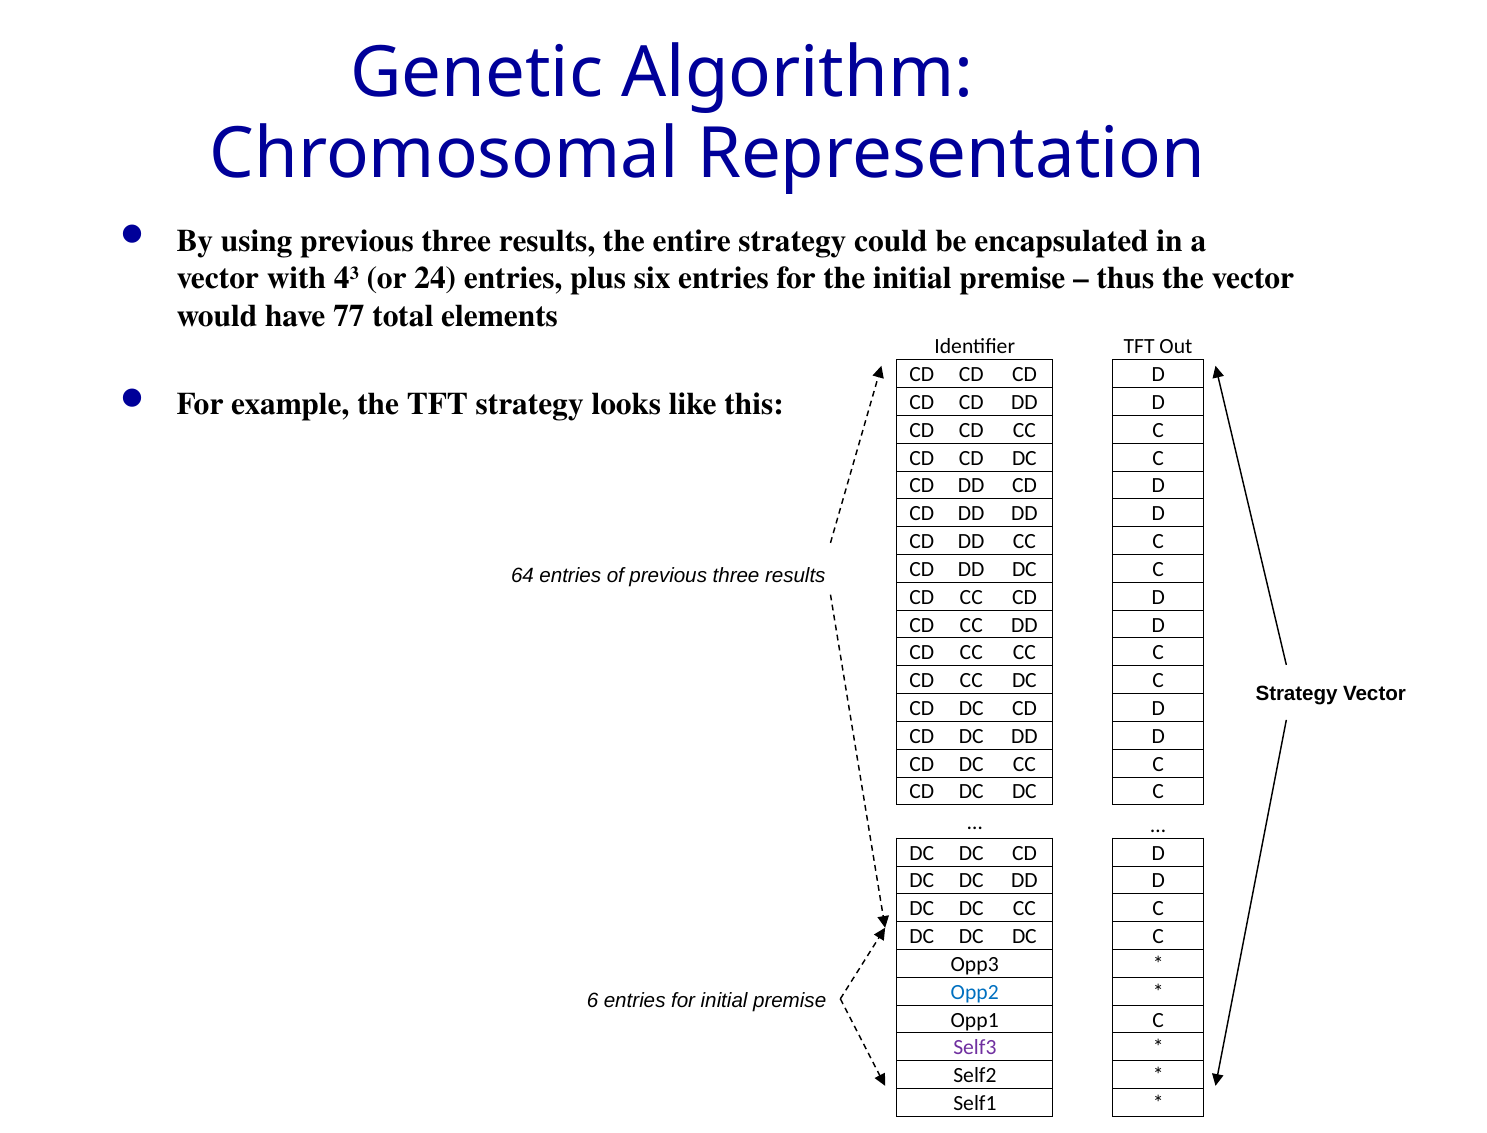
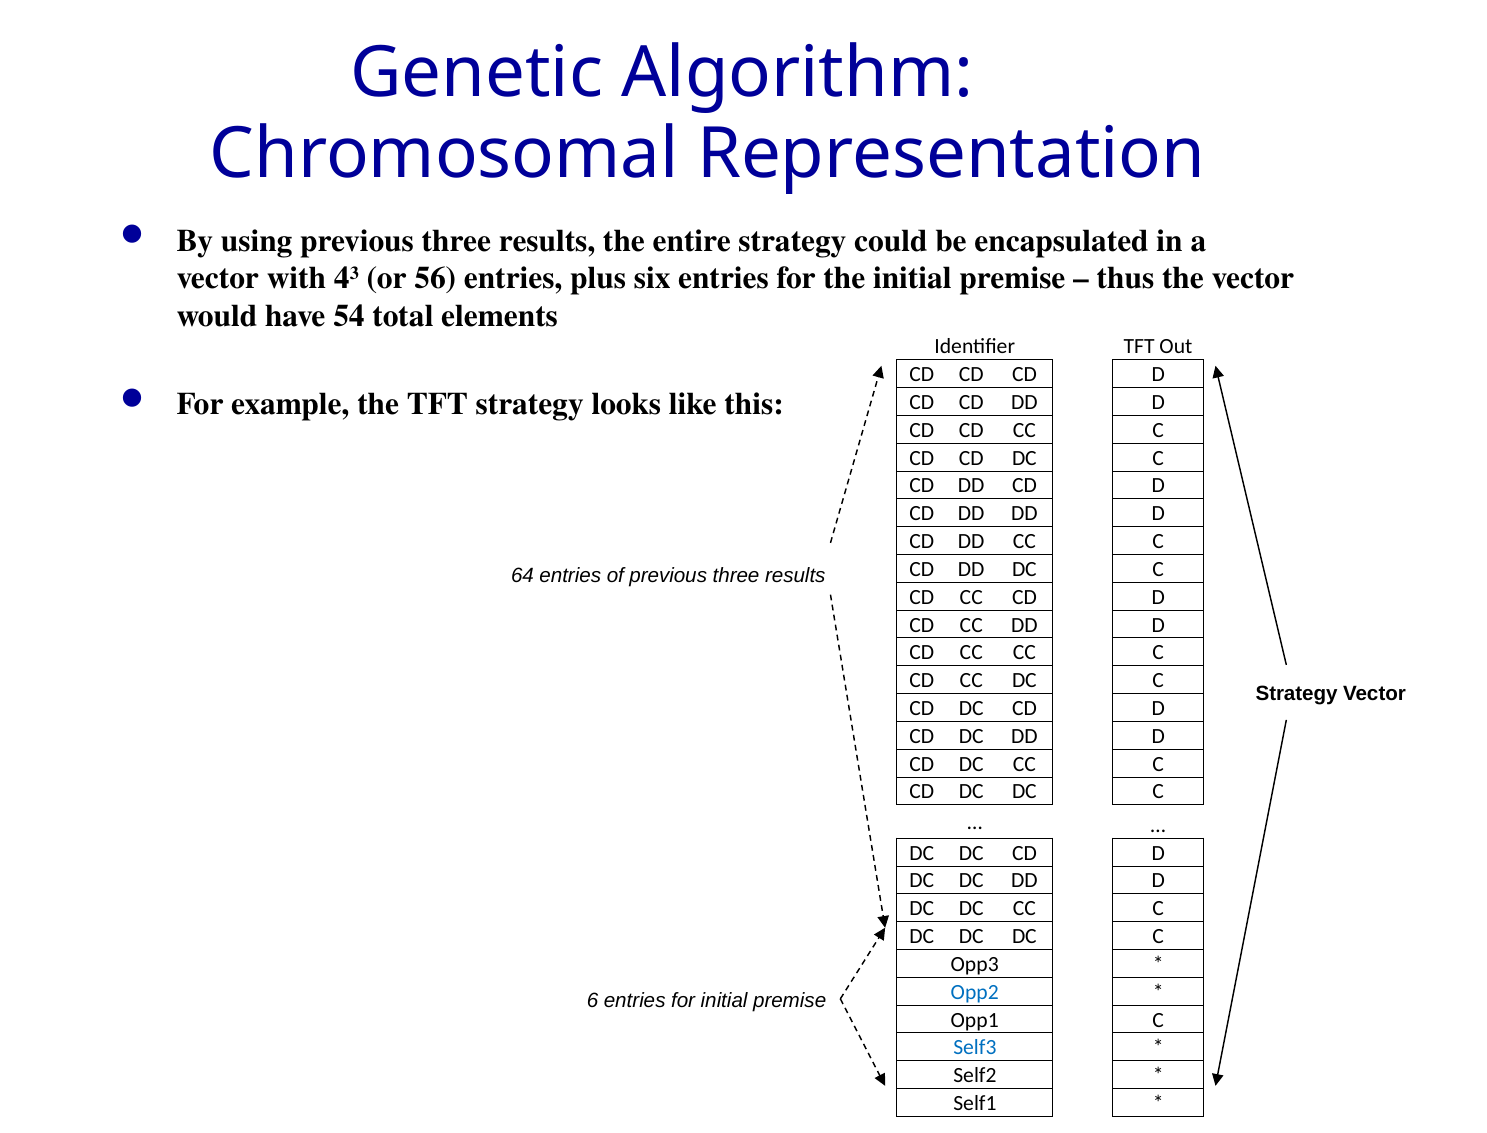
24: 24 -> 56 (435, 278)
77: 77 -> 54 (349, 316)
Self3 colour: purple -> blue (975, 1048)
